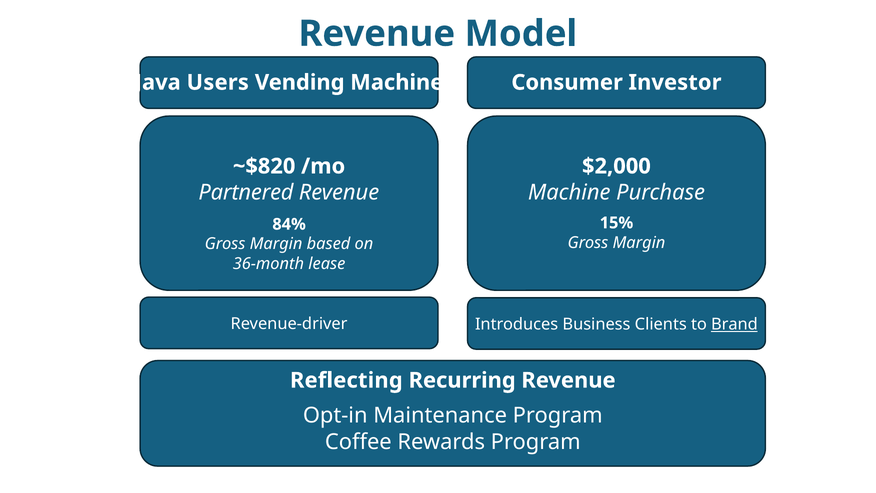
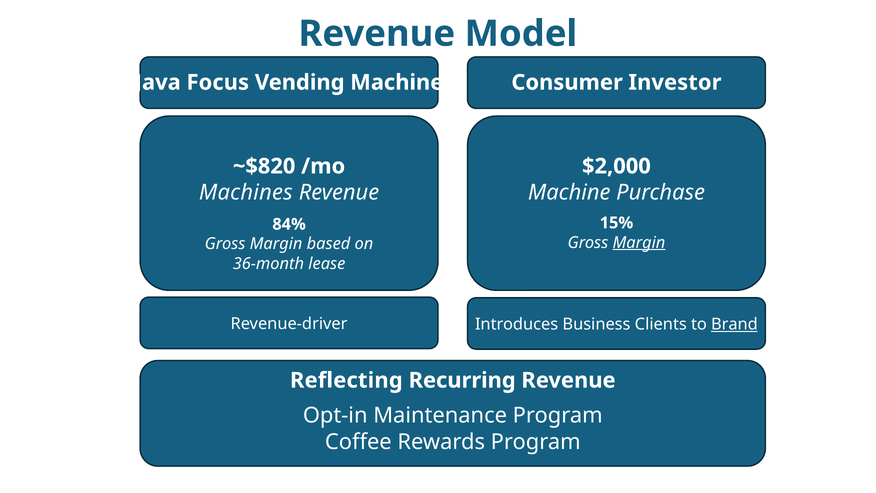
Users: Users -> Focus (218, 82)
Partnered: Partnered -> Machines (246, 192)
Margin underline: none -> present (639, 243)
